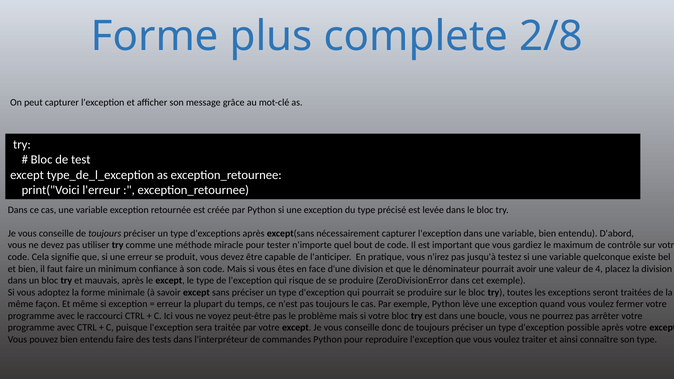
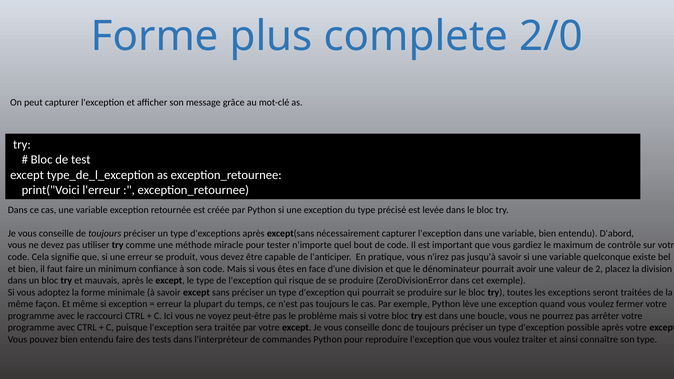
2/8: 2/8 -> 2/0 (551, 36)
jusqu'à testez: testez -> savoir (510, 257)
4: 4 -> 2 (599, 269)
